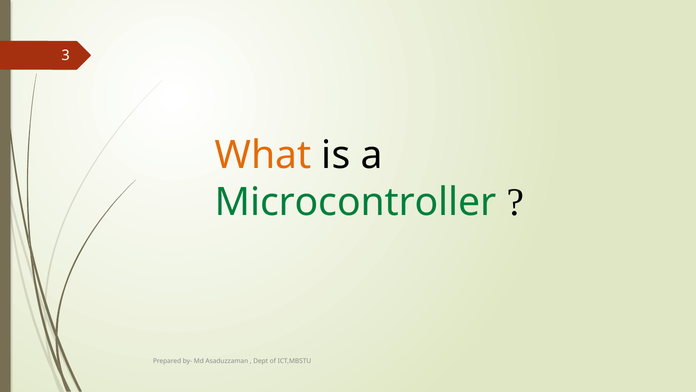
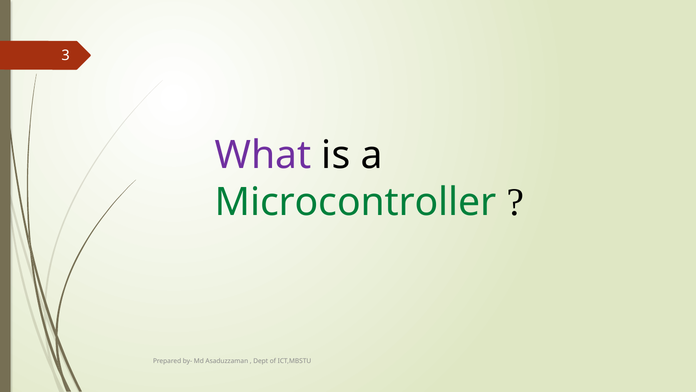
What colour: orange -> purple (263, 155)
